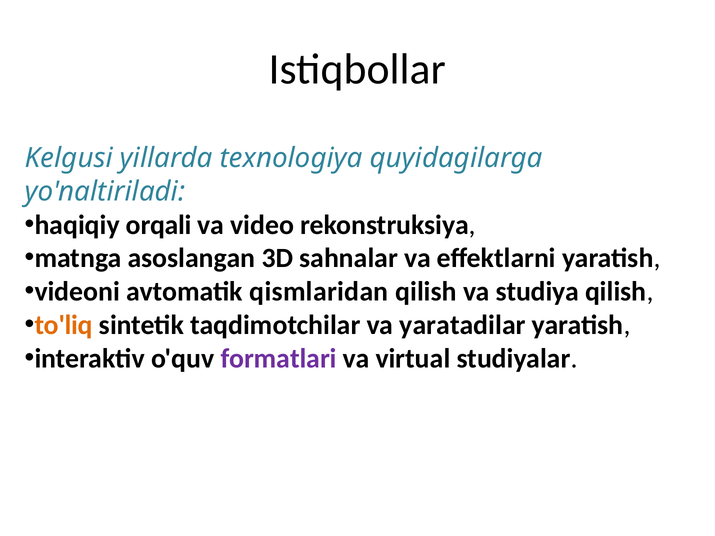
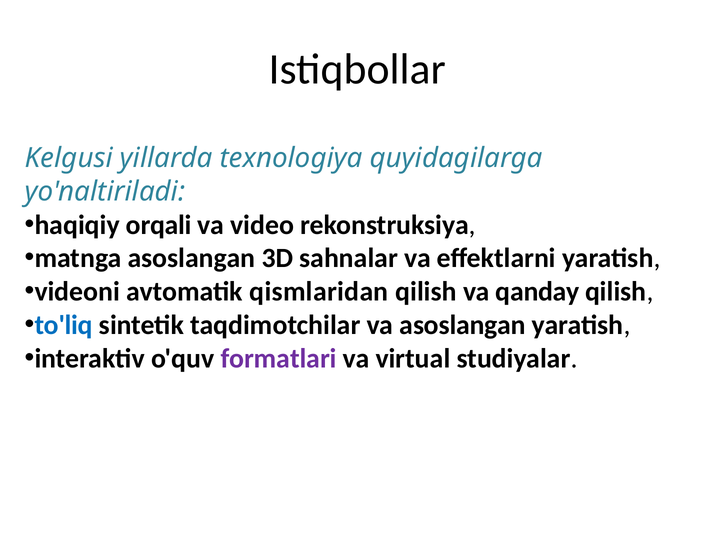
studiya: studiya -> qanday (537, 292)
to'liq colour: orange -> blue (64, 325)
va yaratadilar: yaratadilar -> asoslangan (463, 325)
